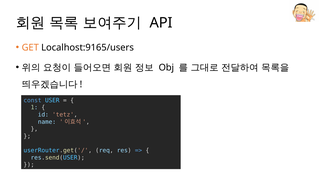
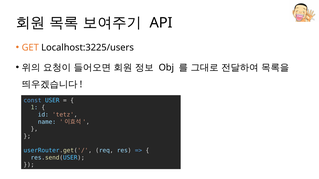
Localhost:9165/users: Localhost:9165/users -> Localhost:3225/users (88, 48)
